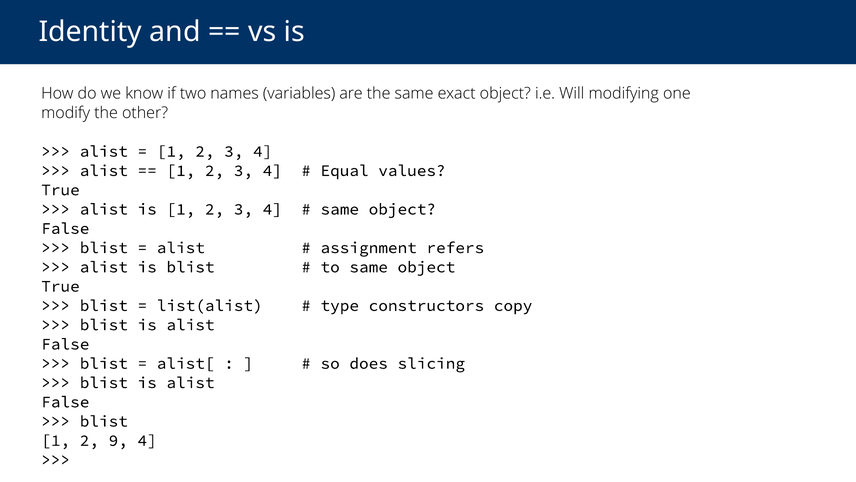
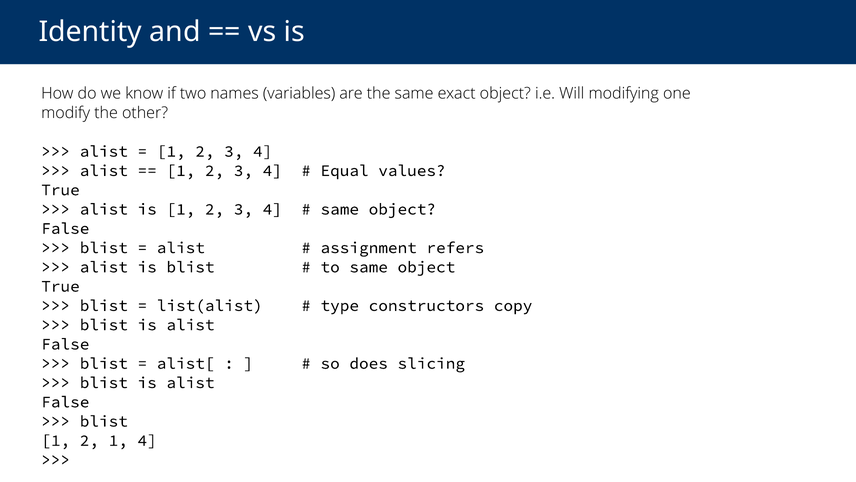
2 9: 9 -> 1 (118, 440)
